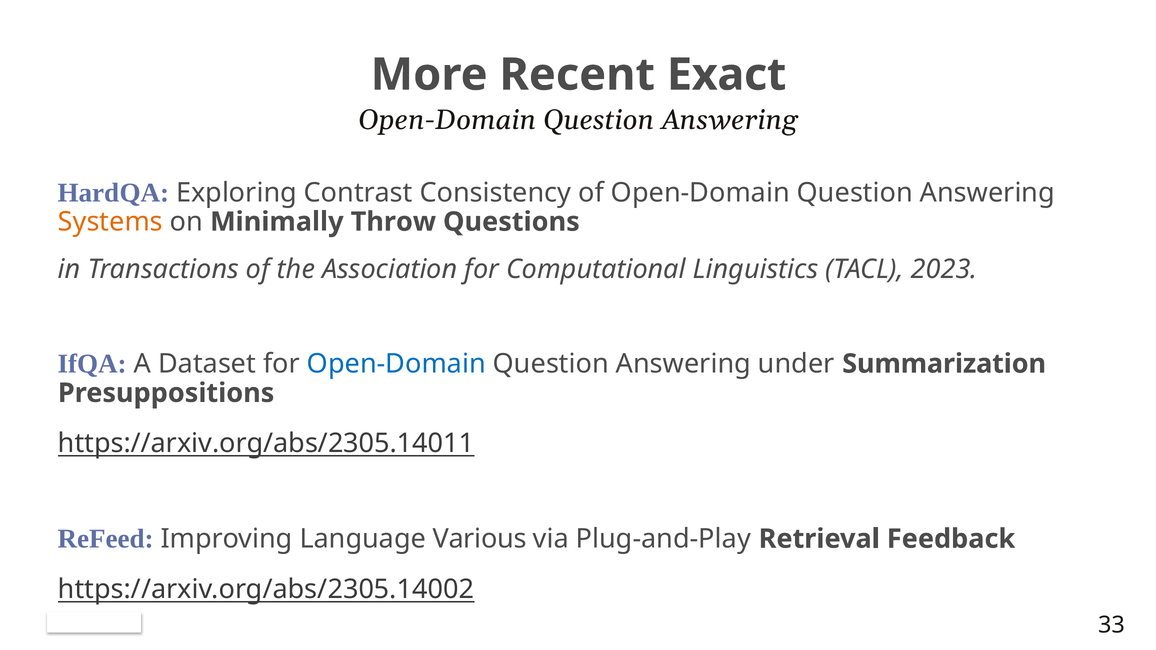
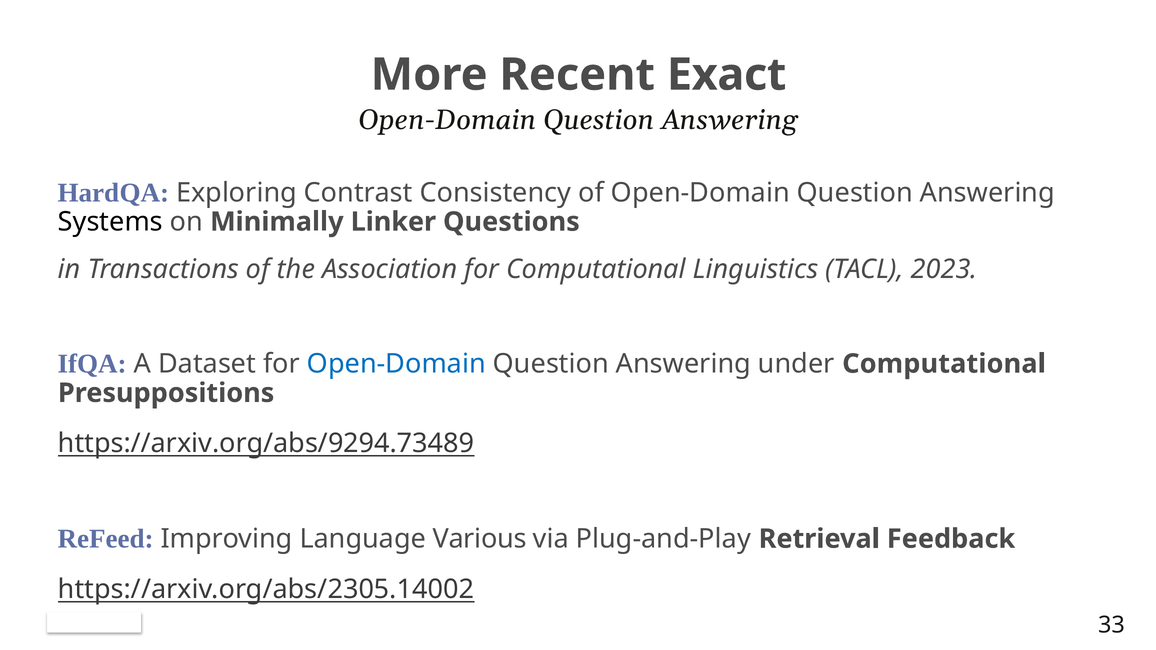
Systems colour: orange -> black (110, 222)
Throw: Throw -> Linker (393, 222)
under Summarization: Summarization -> Computational (944, 364)
https://arxiv.org/abs/2305.14011: https://arxiv.org/abs/2305.14011 -> https://arxiv.org/abs/9294.73489 (266, 444)
